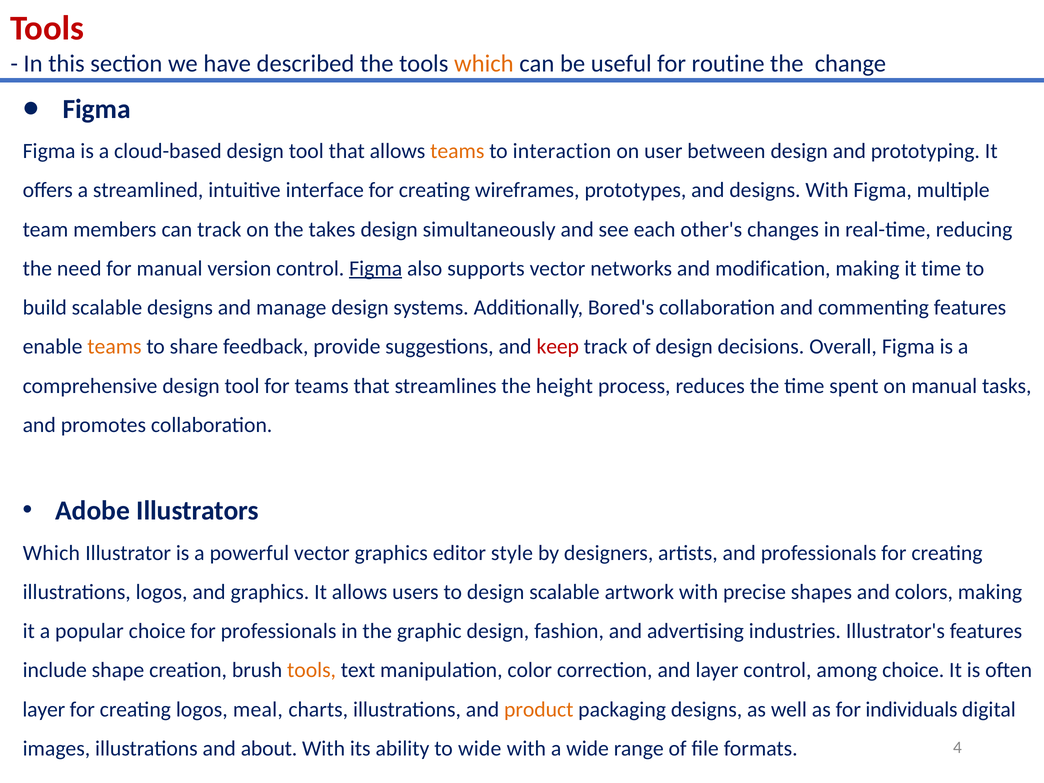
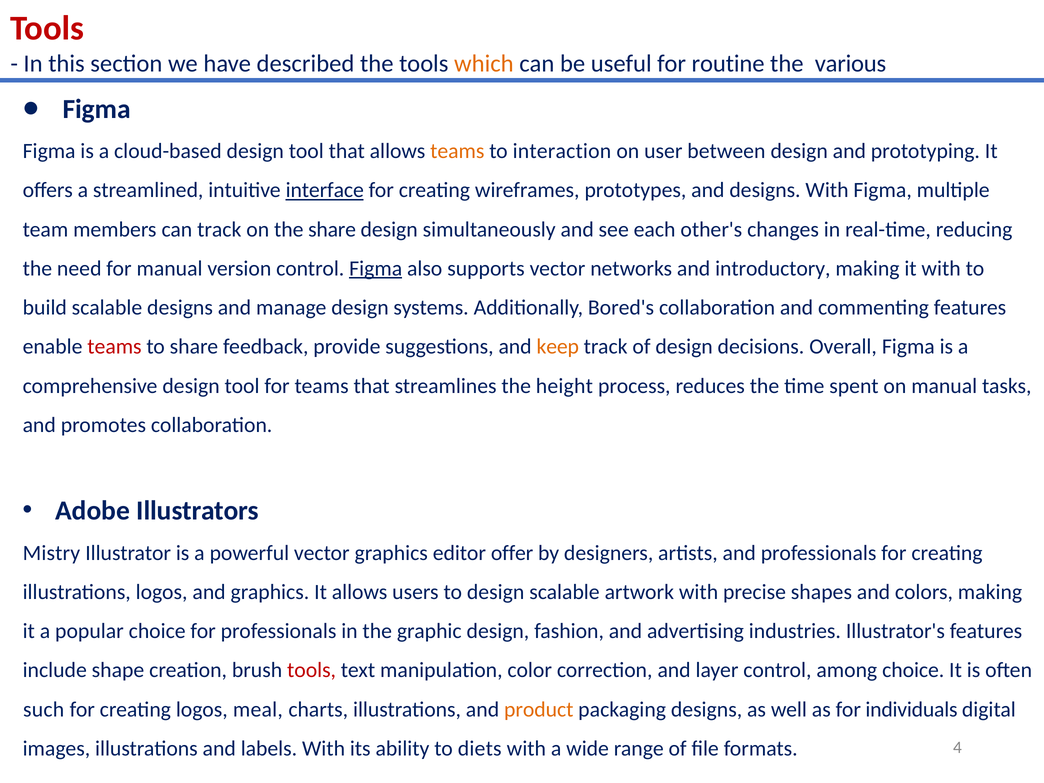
change: change -> various (850, 63)
interface underline: none -> present (325, 190)
the takes: takes -> share (332, 229)
modification: modification -> introductory (773, 269)
it time: time -> with (941, 269)
teams colour: orange -> red (114, 347)
keep colour: red -> orange (558, 347)
Which: Which -> Mistry (51, 553)
style: style -> offer (512, 553)
tools colour: orange -> red (312, 670)
layer: layer -> such (44, 709)
about: about -> labels (269, 749)
to wide: wide -> diets (480, 749)
